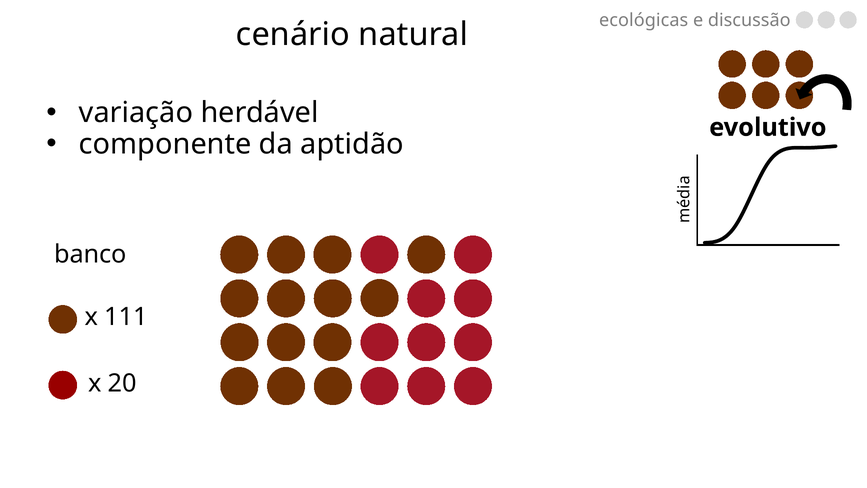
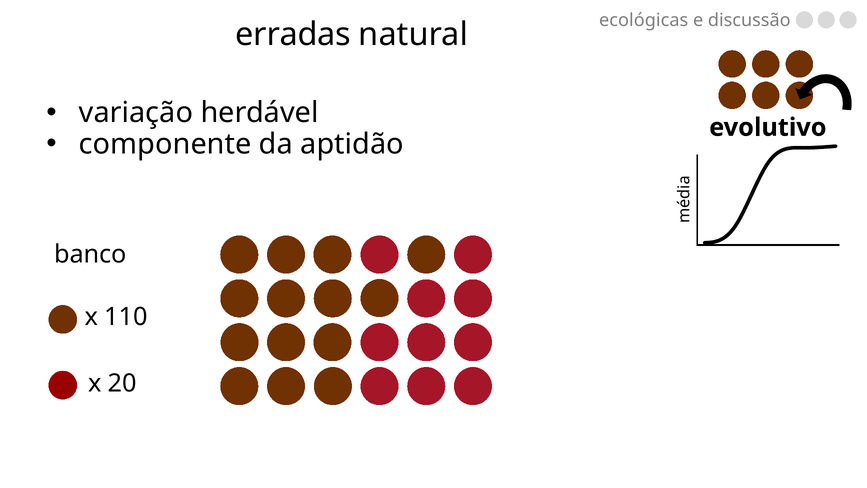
cenário: cenário -> erradas (293, 34)
111: 111 -> 110 (126, 317)
